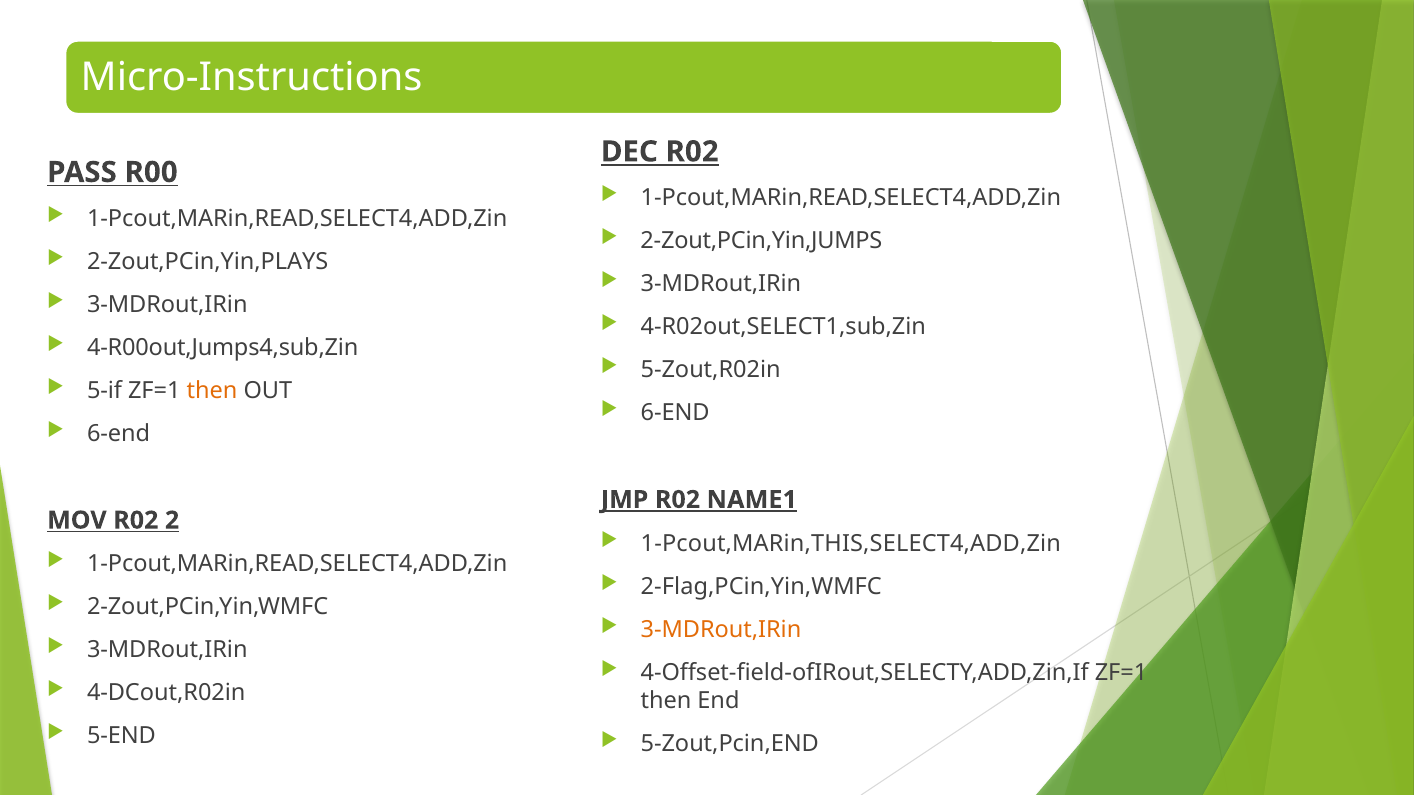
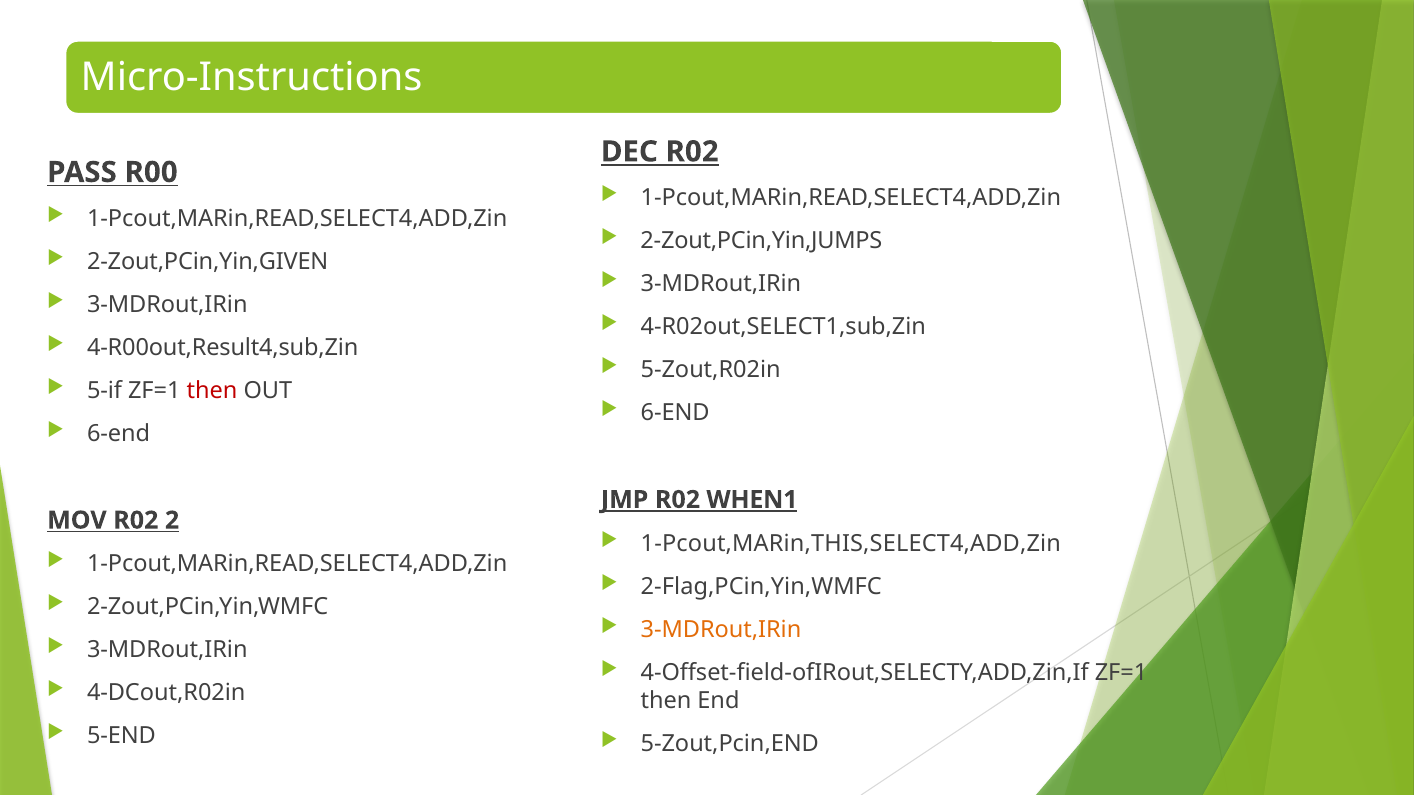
2-Zout,PCin,Yin,PLAYS: 2-Zout,PCin,Yin,PLAYS -> 2-Zout,PCin,Yin,GIVEN (208, 262)
4-R00out,Jumps4,sub,Zin: 4-R00out,Jumps4,sub,Zin -> 4-R00out,Result4,sub,Zin (223, 348)
then colour: orange -> red (212, 391)
NAME1: NAME1 -> WHEN1 (752, 500)
